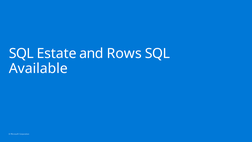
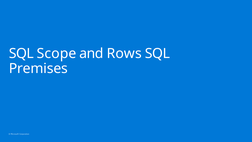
Estate: Estate -> Scope (56, 53)
Available: Available -> Premises (38, 68)
